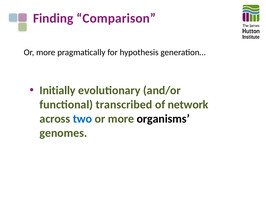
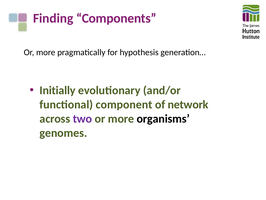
Comparison: Comparison -> Components (116, 18)
transcribed: transcribed -> component (124, 104)
two colour: blue -> purple (83, 118)
